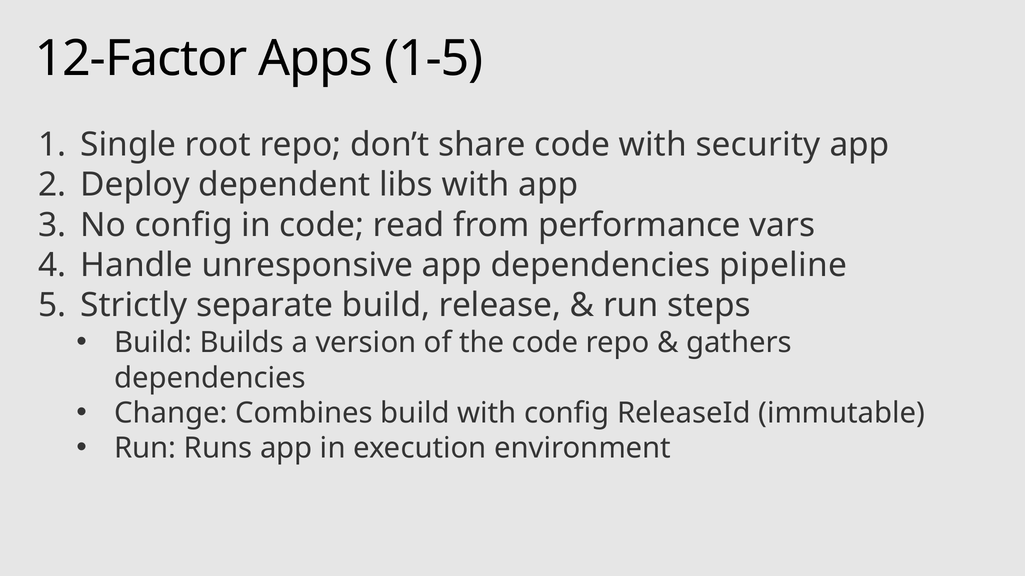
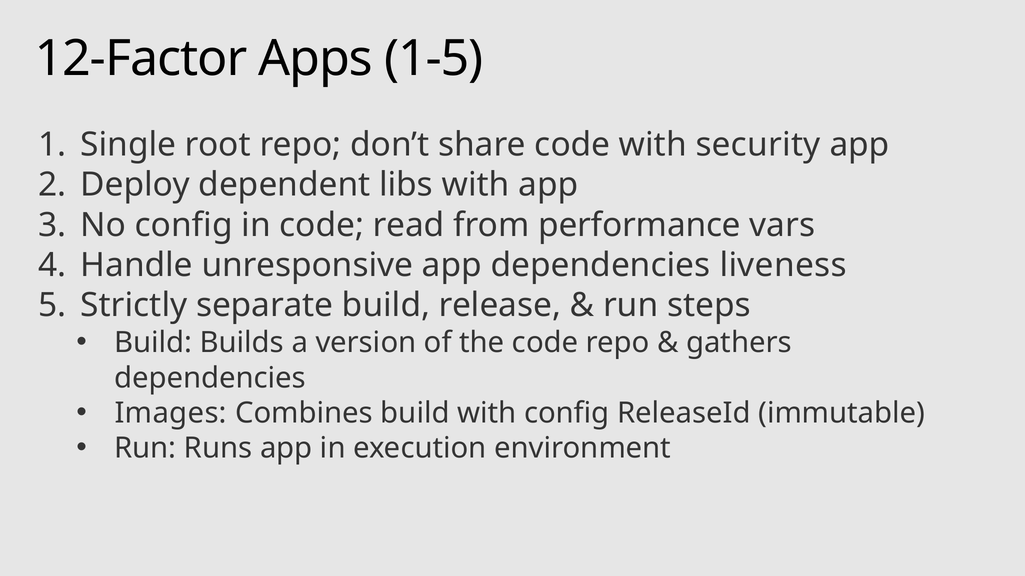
pipeline: pipeline -> liveness (783, 265)
Change: Change -> Images (171, 413)
